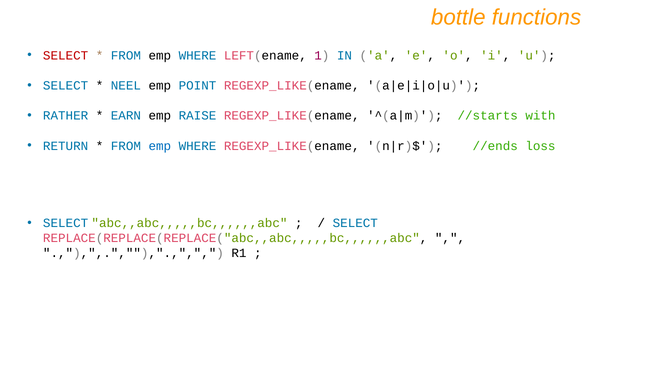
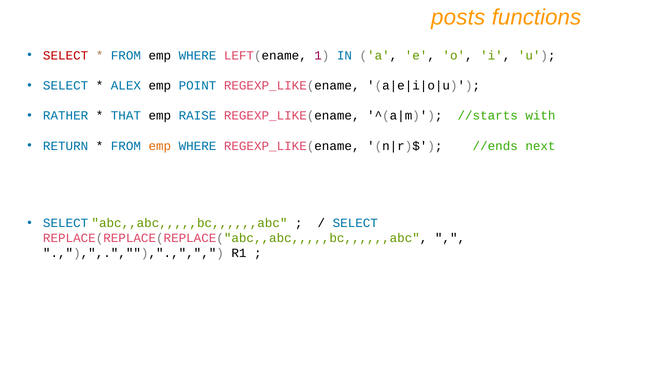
bottle: bottle -> posts (458, 17)
NEEL: NEEL -> ALEX (126, 86)
EARN: EARN -> THAT (126, 116)
emp colour: blue -> orange (160, 146)
loss: loss -> next (540, 146)
